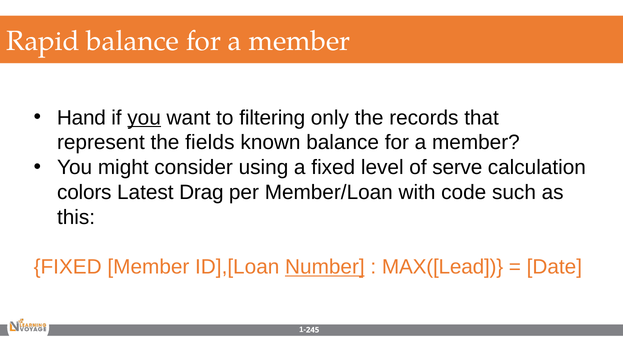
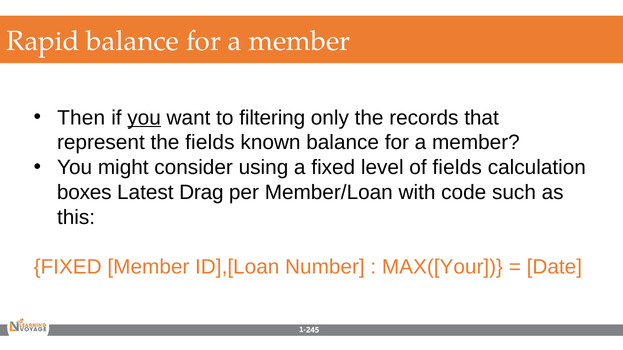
Hand: Hand -> Then (81, 118)
of serve: serve -> fields (457, 168)
colors: colors -> boxes (84, 193)
Number underline: present -> none (325, 267)
MAX([Lead: MAX([Lead -> MAX([Your (442, 267)
